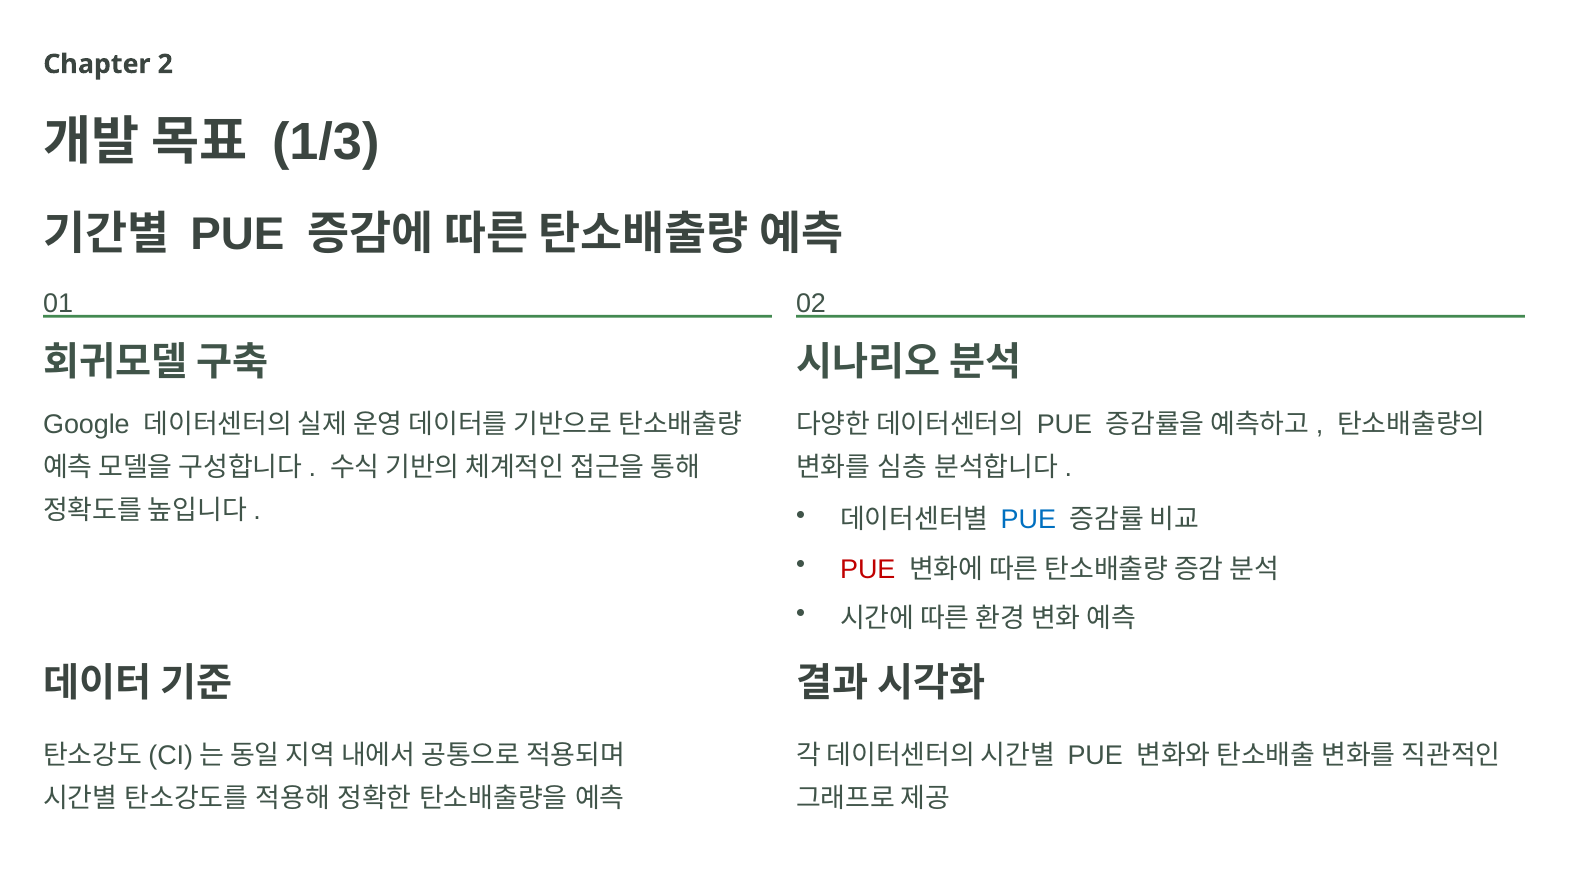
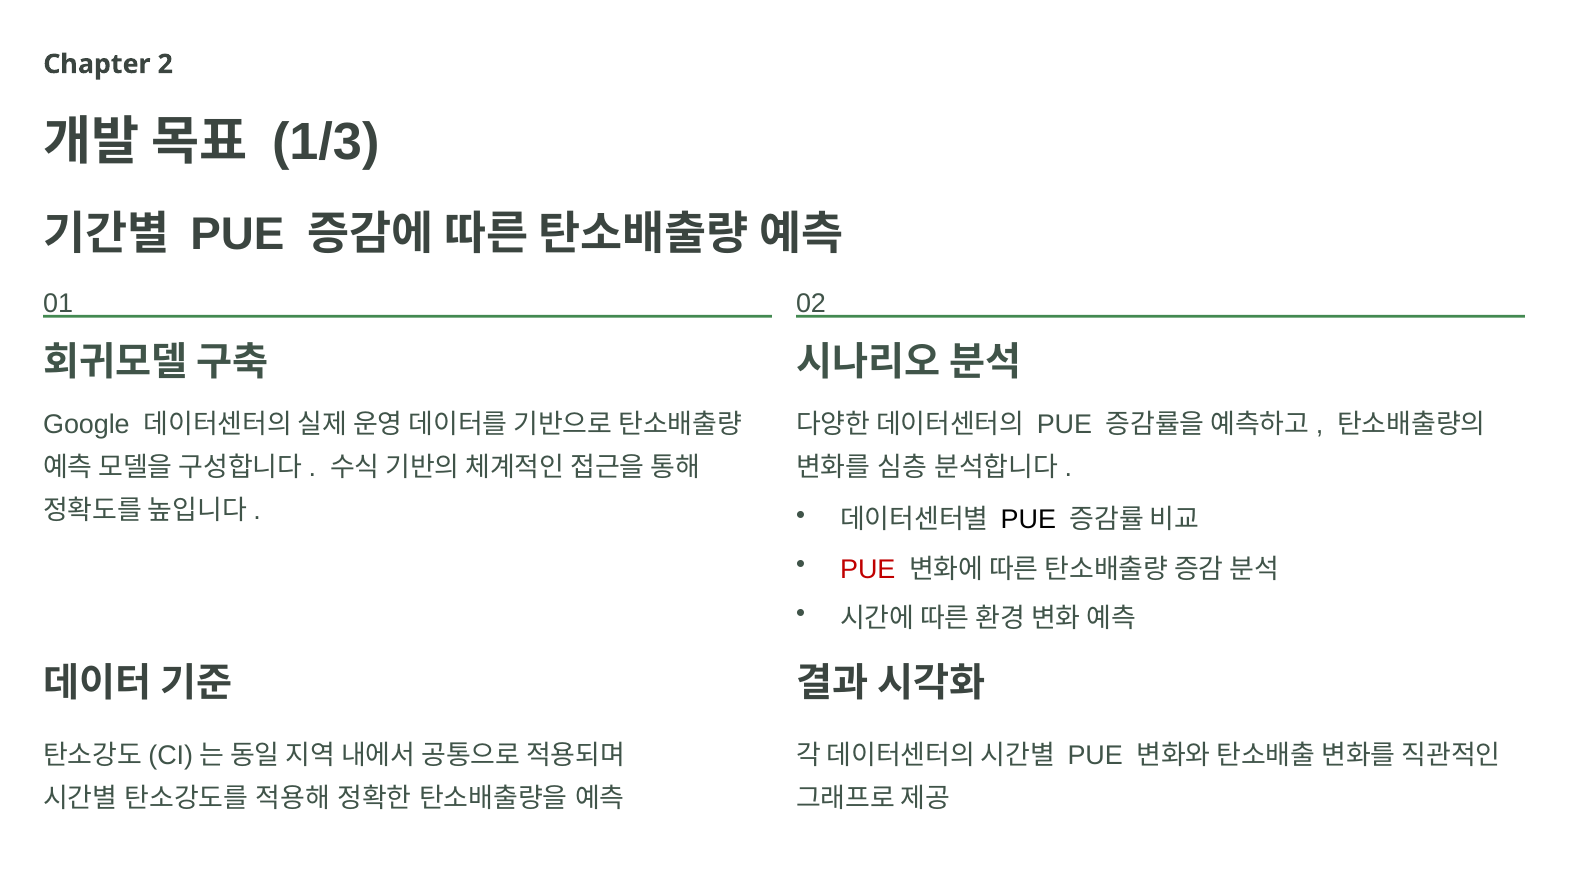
PUE colour: blue -> black (1028, 520)
